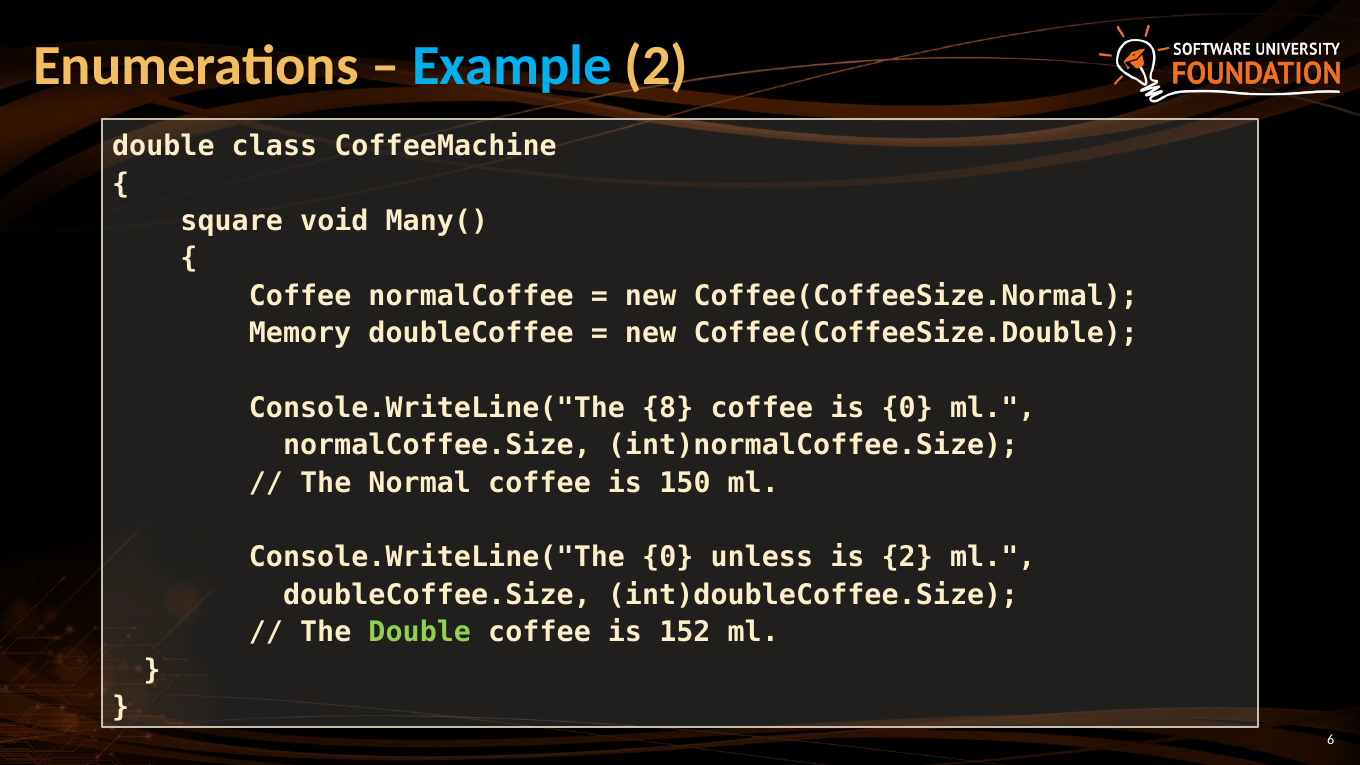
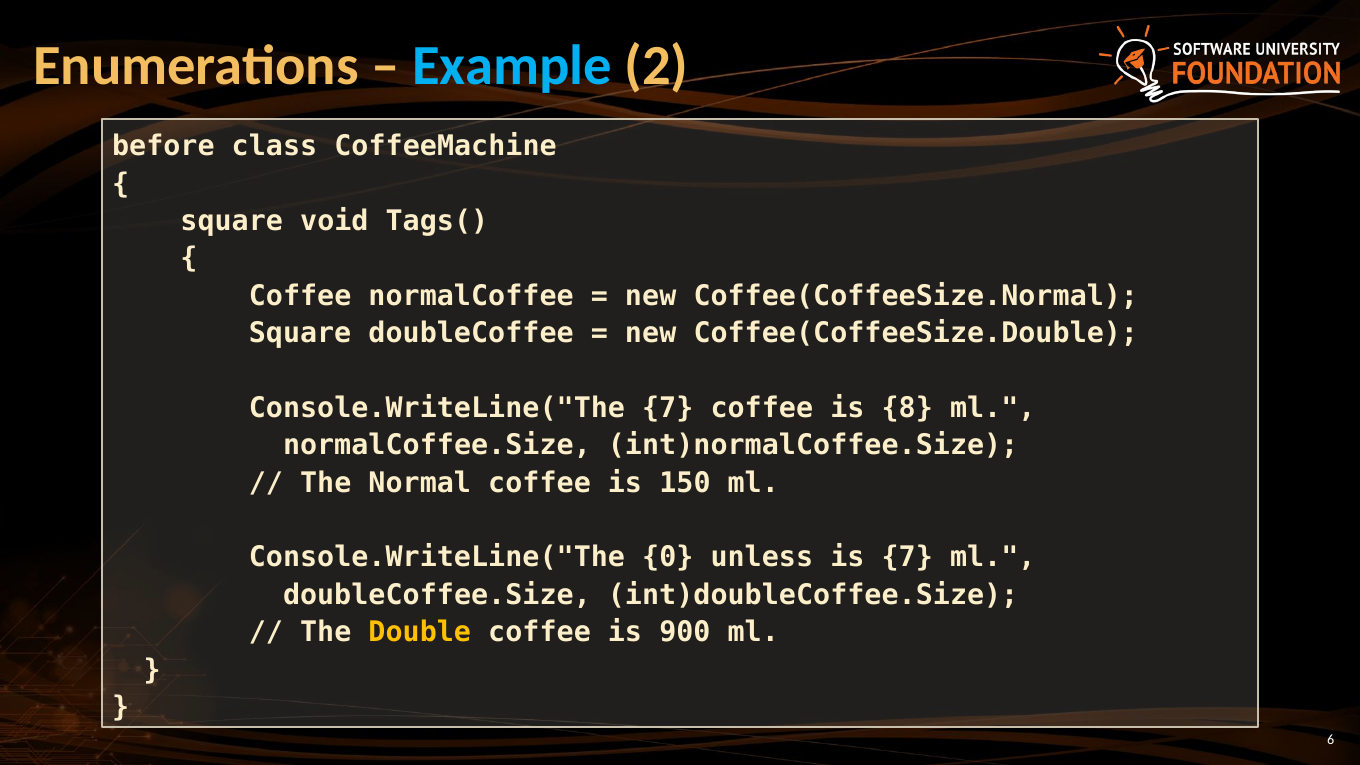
double: double -> before (163, 146)
Many(: Many( -> Tags( (437, 221)
Memory: Memory -> Square (300, 333)
Console.WriteLine("The 8: 8 -> 7 (668, 408)
is 0: 0 -> 8 (907, 408)
is 2: 2 -> 7 (907, 558)
Double colour: light green -> yellow (420, 633)
152: 152 -> 900 (685, 633)
